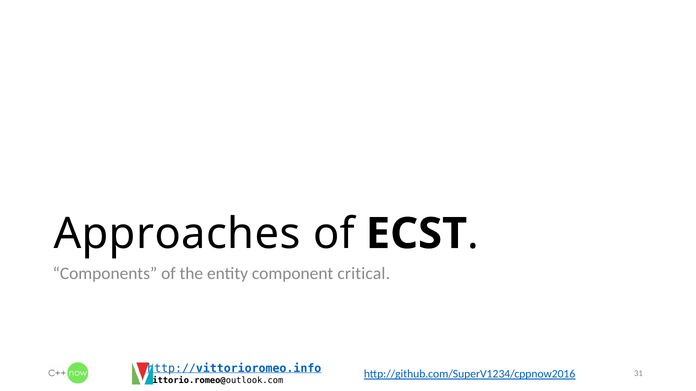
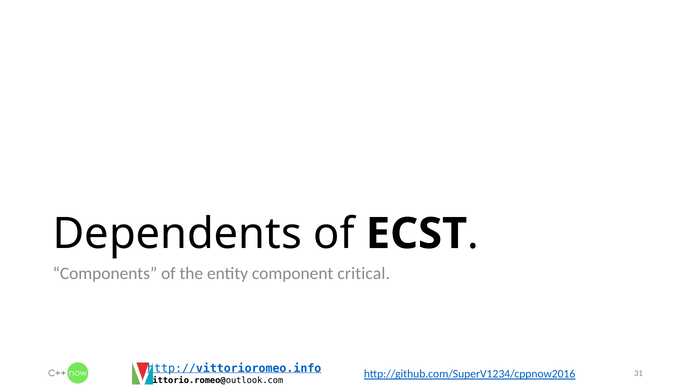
Approaches: Approaches -> Dependents (177, 234)
